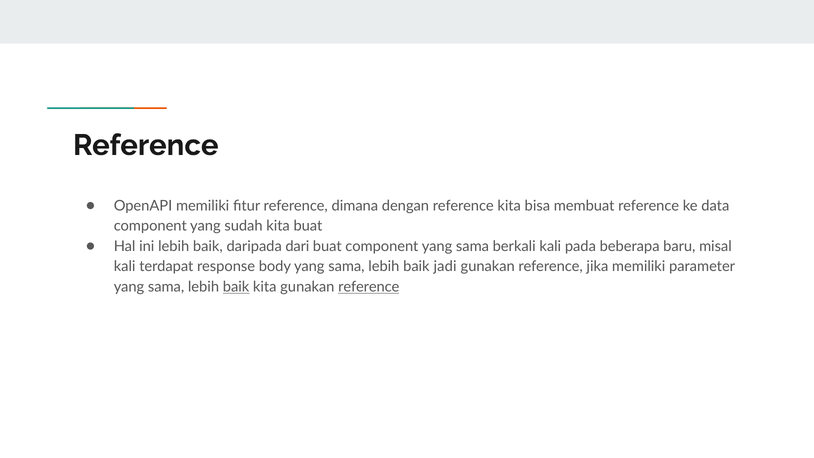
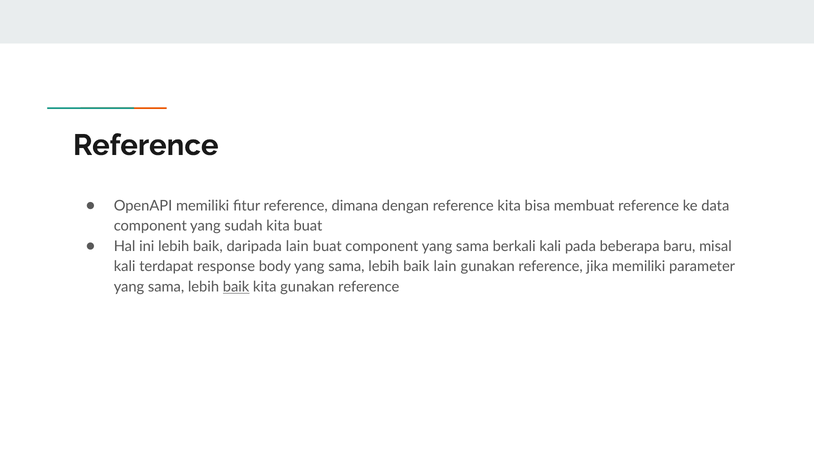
daripada dari: dari -> lain (297, 246)
baik jadi: jadi -> lain (445, 267)
reference underline: present -> none (369, 287)
